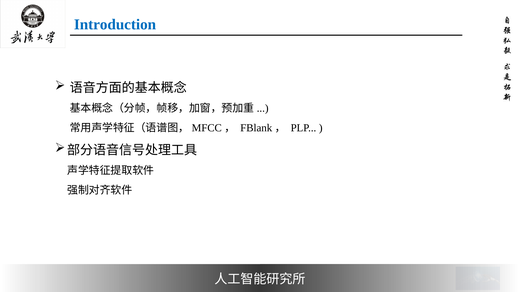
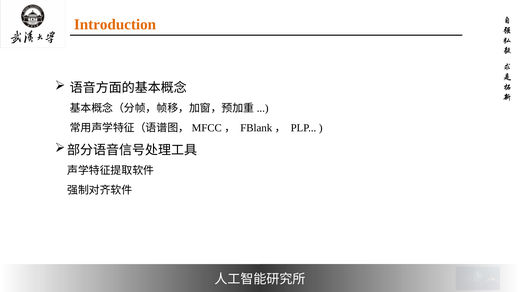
Introduction colour: blue -> orange (115, 24)
